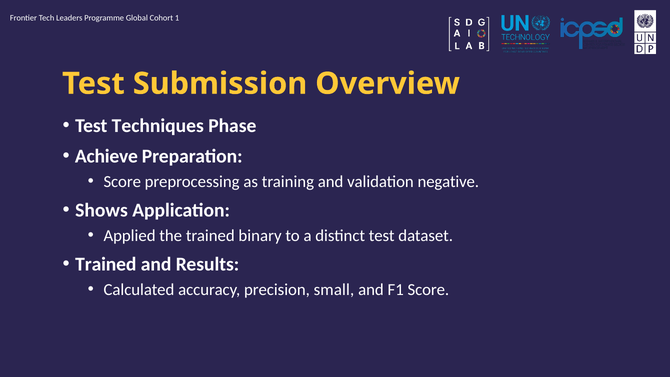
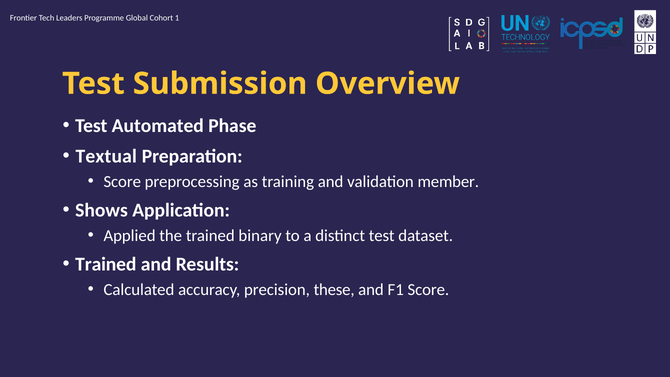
Techniques: Techniques -> Automated (158, 126)
Achieve: Achieve -> Textual (106, 156)
negative: negative -> member (448, 181)
small: small -> these (334, 289)
